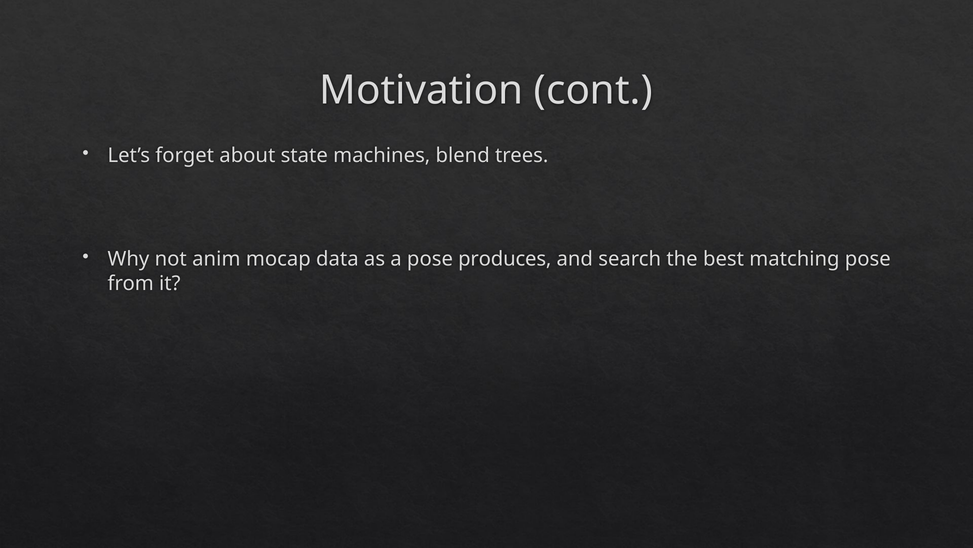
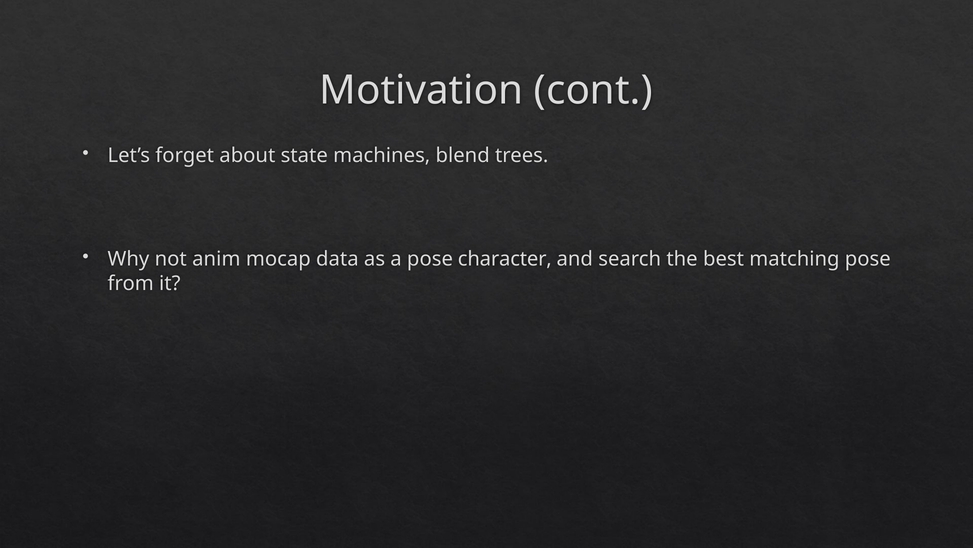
produces: produces -> character (505, 259)
